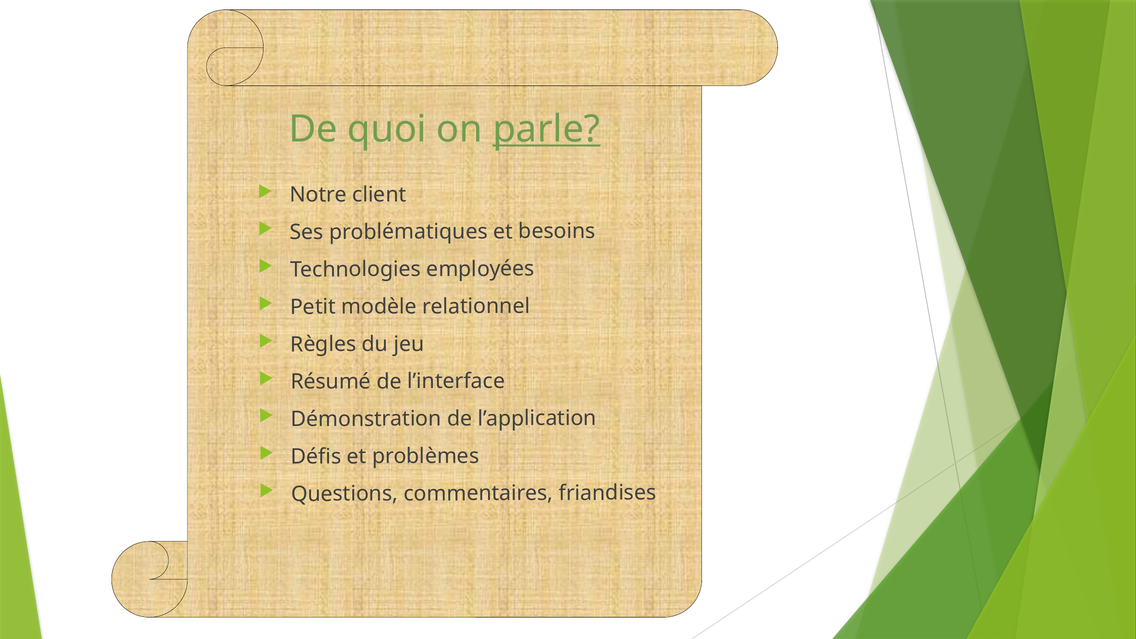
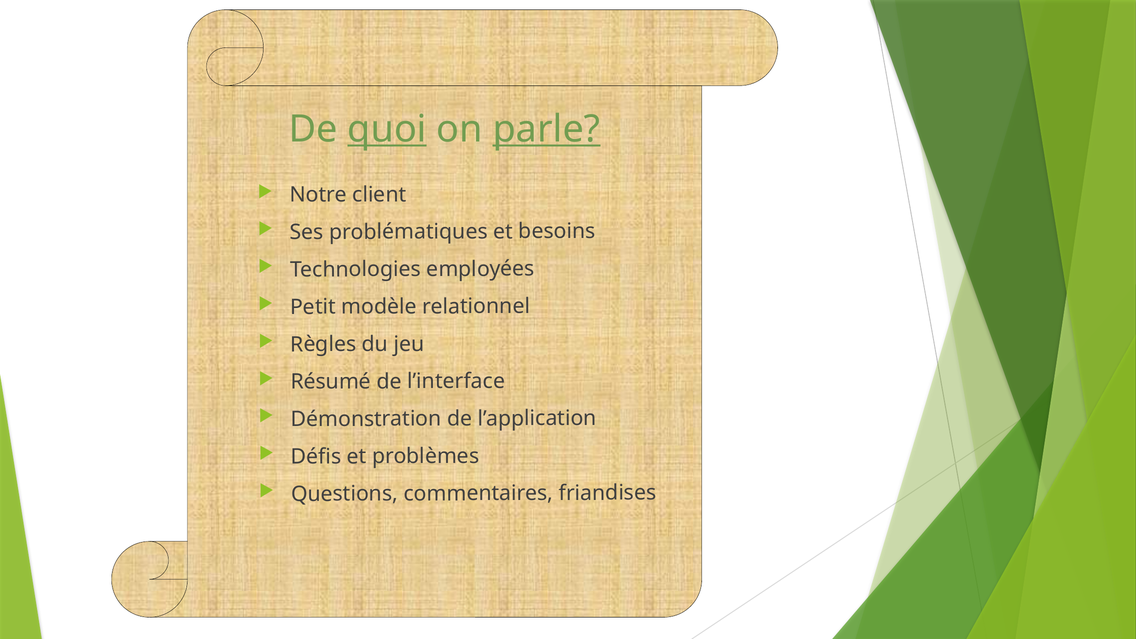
quoi underline: none -> present (387, 129)
